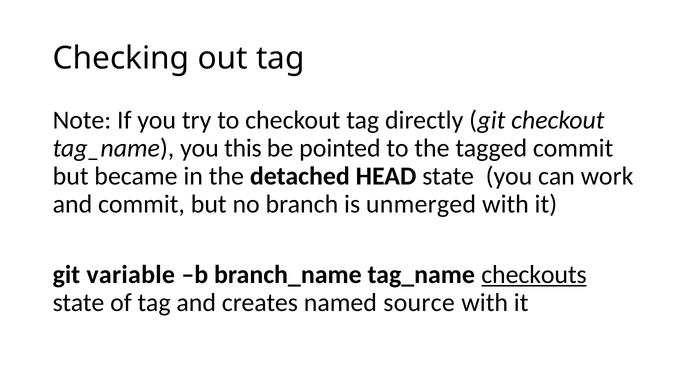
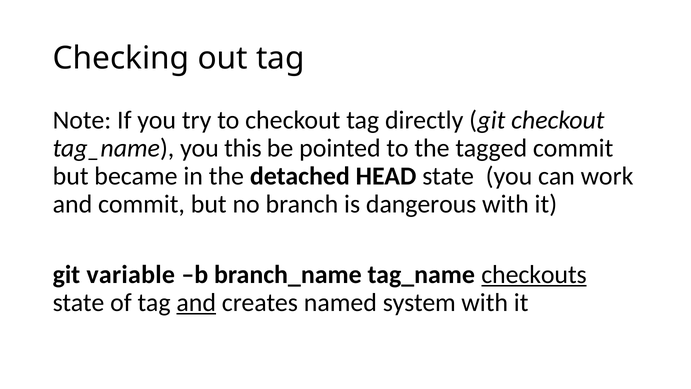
unmerged: unmerged -> dangerous (421, 204)
and underline: none -> present (196, 302)
source: source -> system (419, 302)
